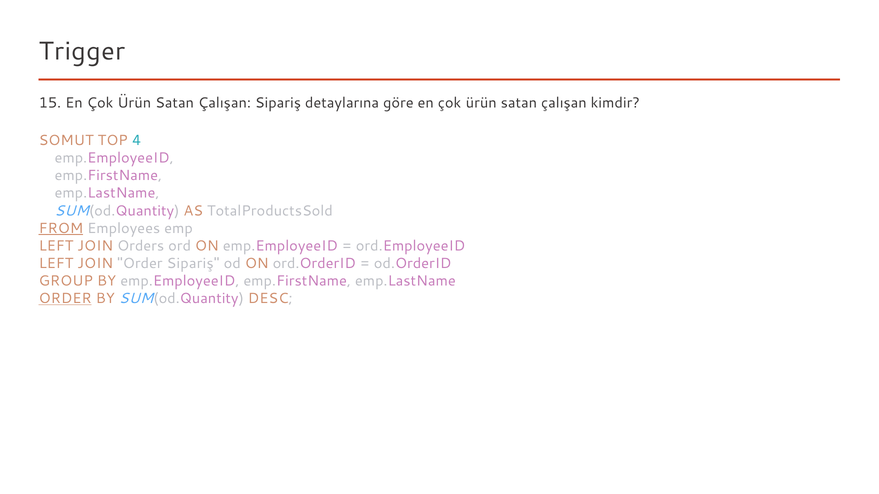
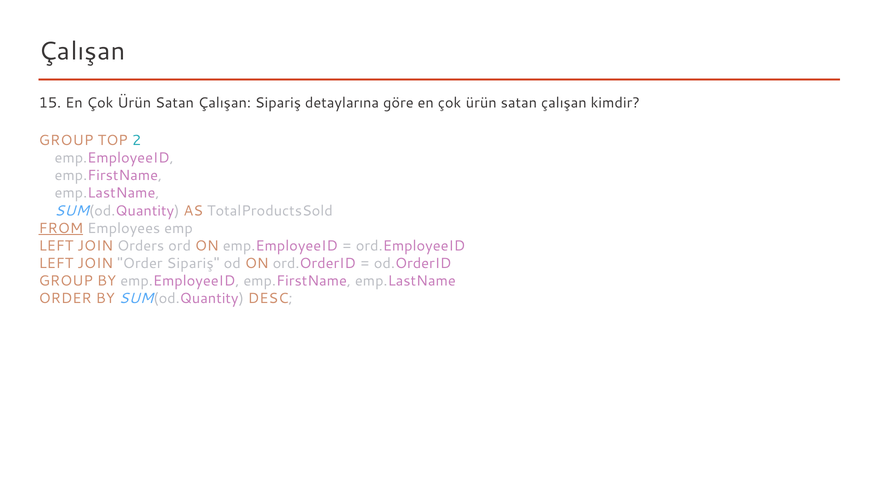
Trigger: Trigger -> Çalışan (82, 52)
SOMUT: SOMUT -> GROUP (66, 141)
4: 4 -> 2 (137, 141)
ORDER underline: present -> none (65, 299)
